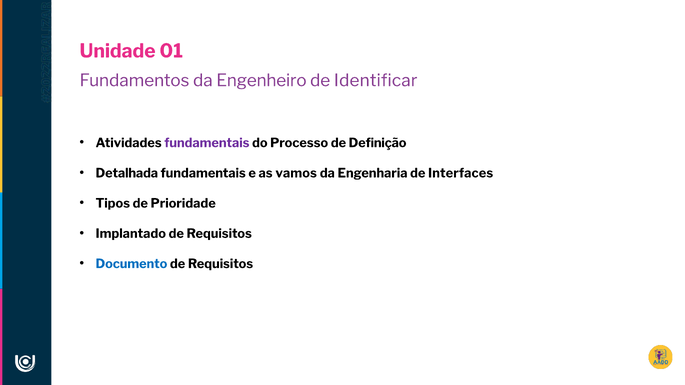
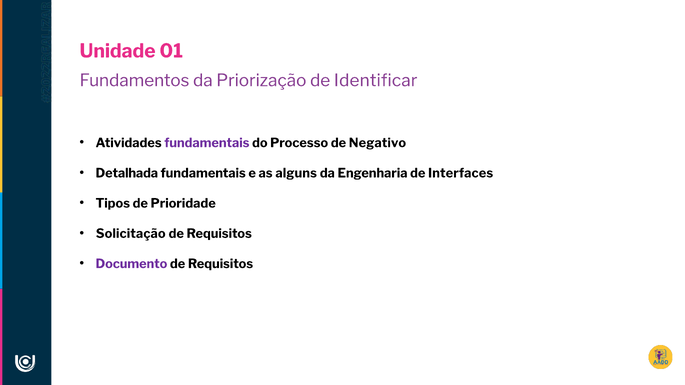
Engenheiro: Engenheiro -> Priorização (261, 81)
Definição: Definição -> Negativo (377, 143)
vamos: vamos -> alguns (296, 173)
Implantado: Implantado -> Solicitação (131, 234)
Documento colour: blue -> purple (131, 264)
